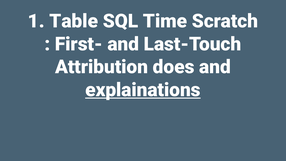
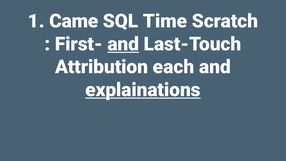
Table: Table -> Came (74, 21)
and underline: none -> present (123, 44)
does: does -> each (174, 67)
